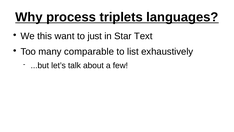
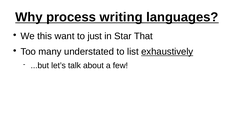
triplets: triplets -> writing (121, 17)
Text: Text -> That (143, 36)
comparable: comparable -> understated (89, 52)
exhaustively underline: none -> present (167, 52)
